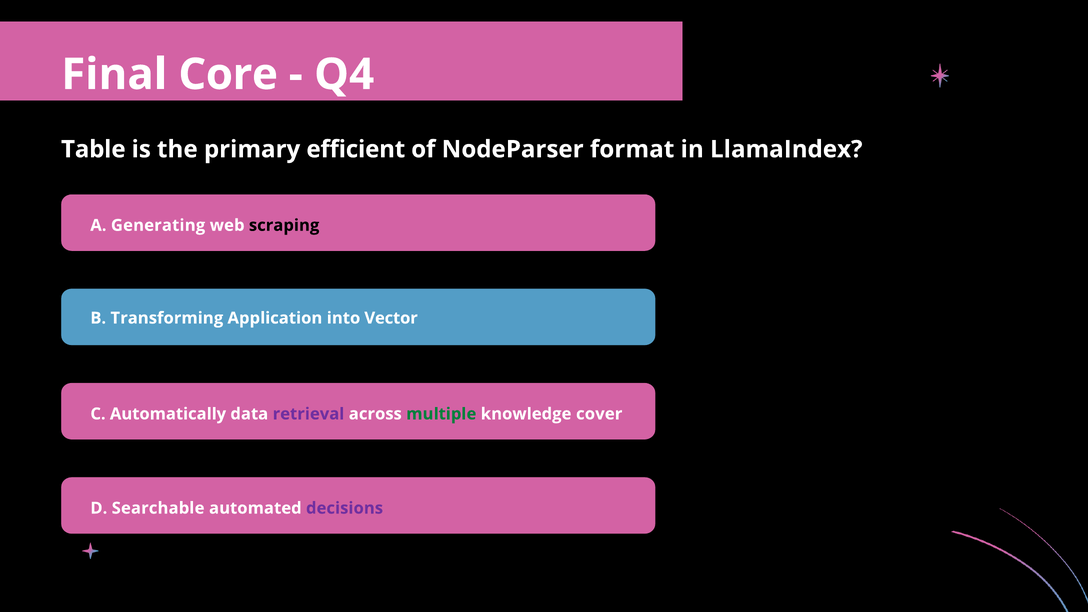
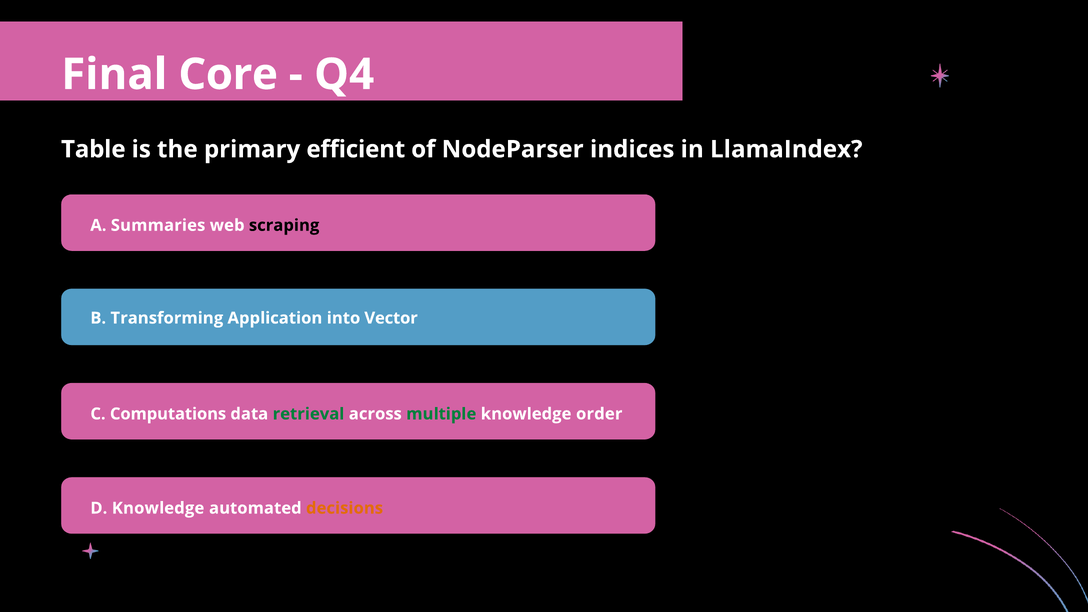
format: format -> indices (632, 149)
Generating: Generating -> Summaries (158, 225)
Automatically: Automatically -> Computations (168, 414)
retrieval colour: purple -> green (309, 414)
cover: cover -> order (599, 414)
D Searchable: Searchable -> Knowledge (158, 508)
decisions colour: purple -> orange (345, 508)
